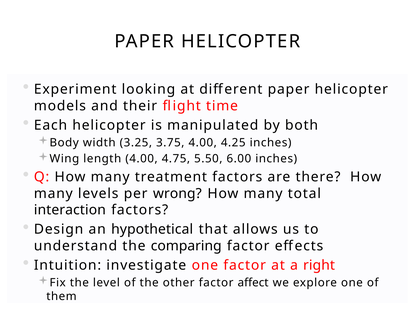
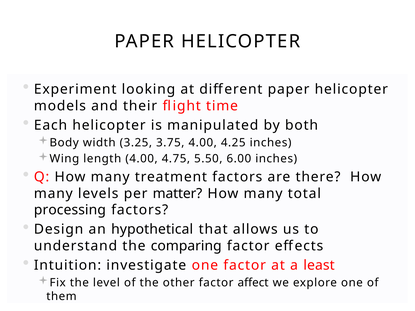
wrong: wrong -> matter (177, 194)
interaction: interaction -> processing (70, 210)
right: right -> least (319, 266)
